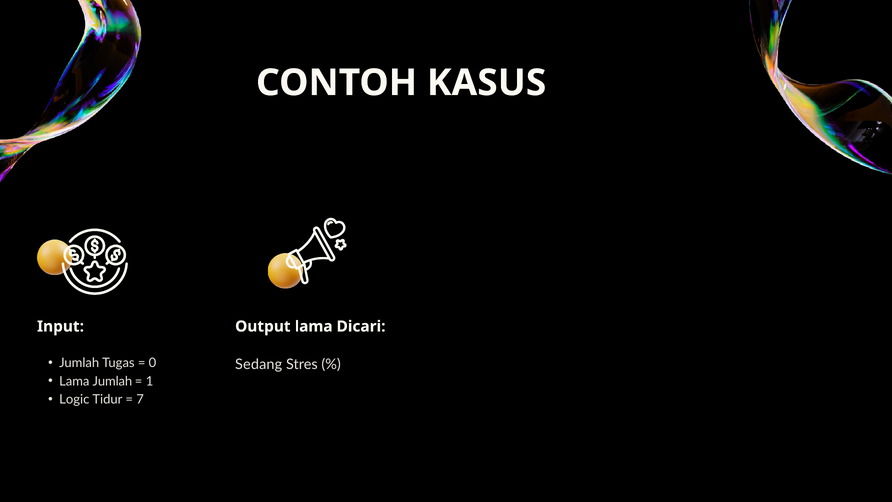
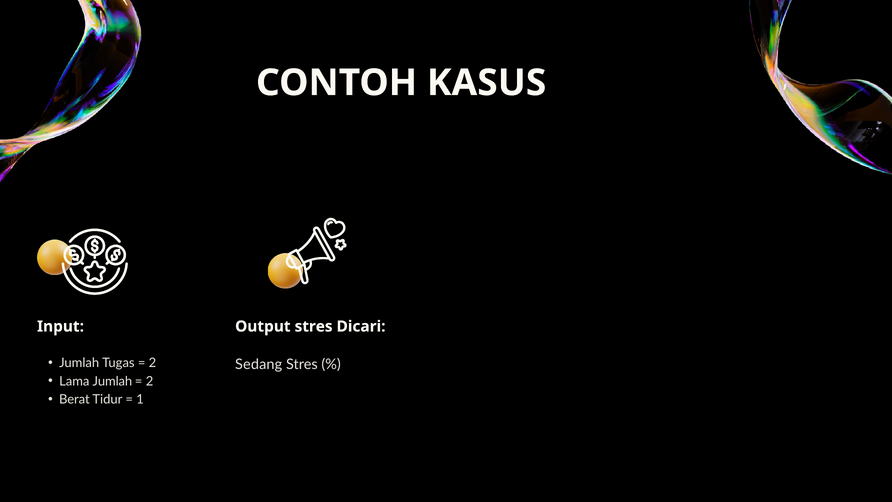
Output lama: lama -> stres (314, 326)
0: 0 -> 2 (152, 363)
1: 1 -> 2 (150, 381)
Logic: Logic -> Berat (74, 399)
7: 7 -> 1 (140, 399)
